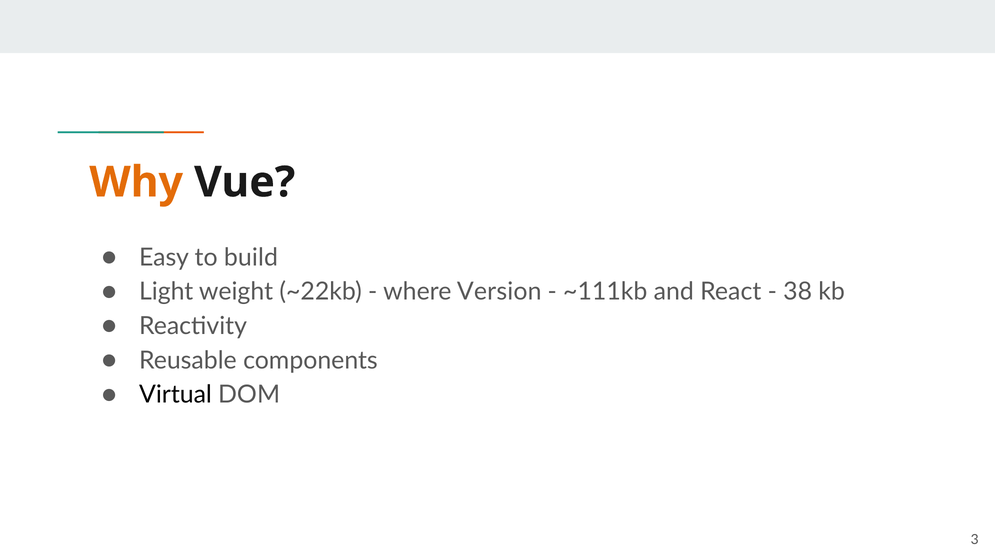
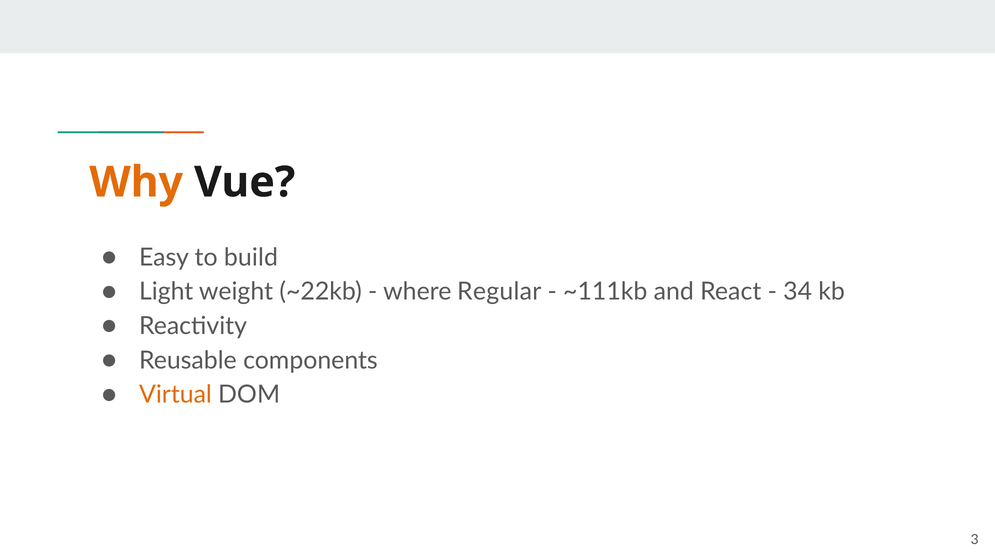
Version: Version -> Regular (499, 292)
38: 38 -> 34 (798, 292)
Virtual colour: black -> orange (175, 395)
